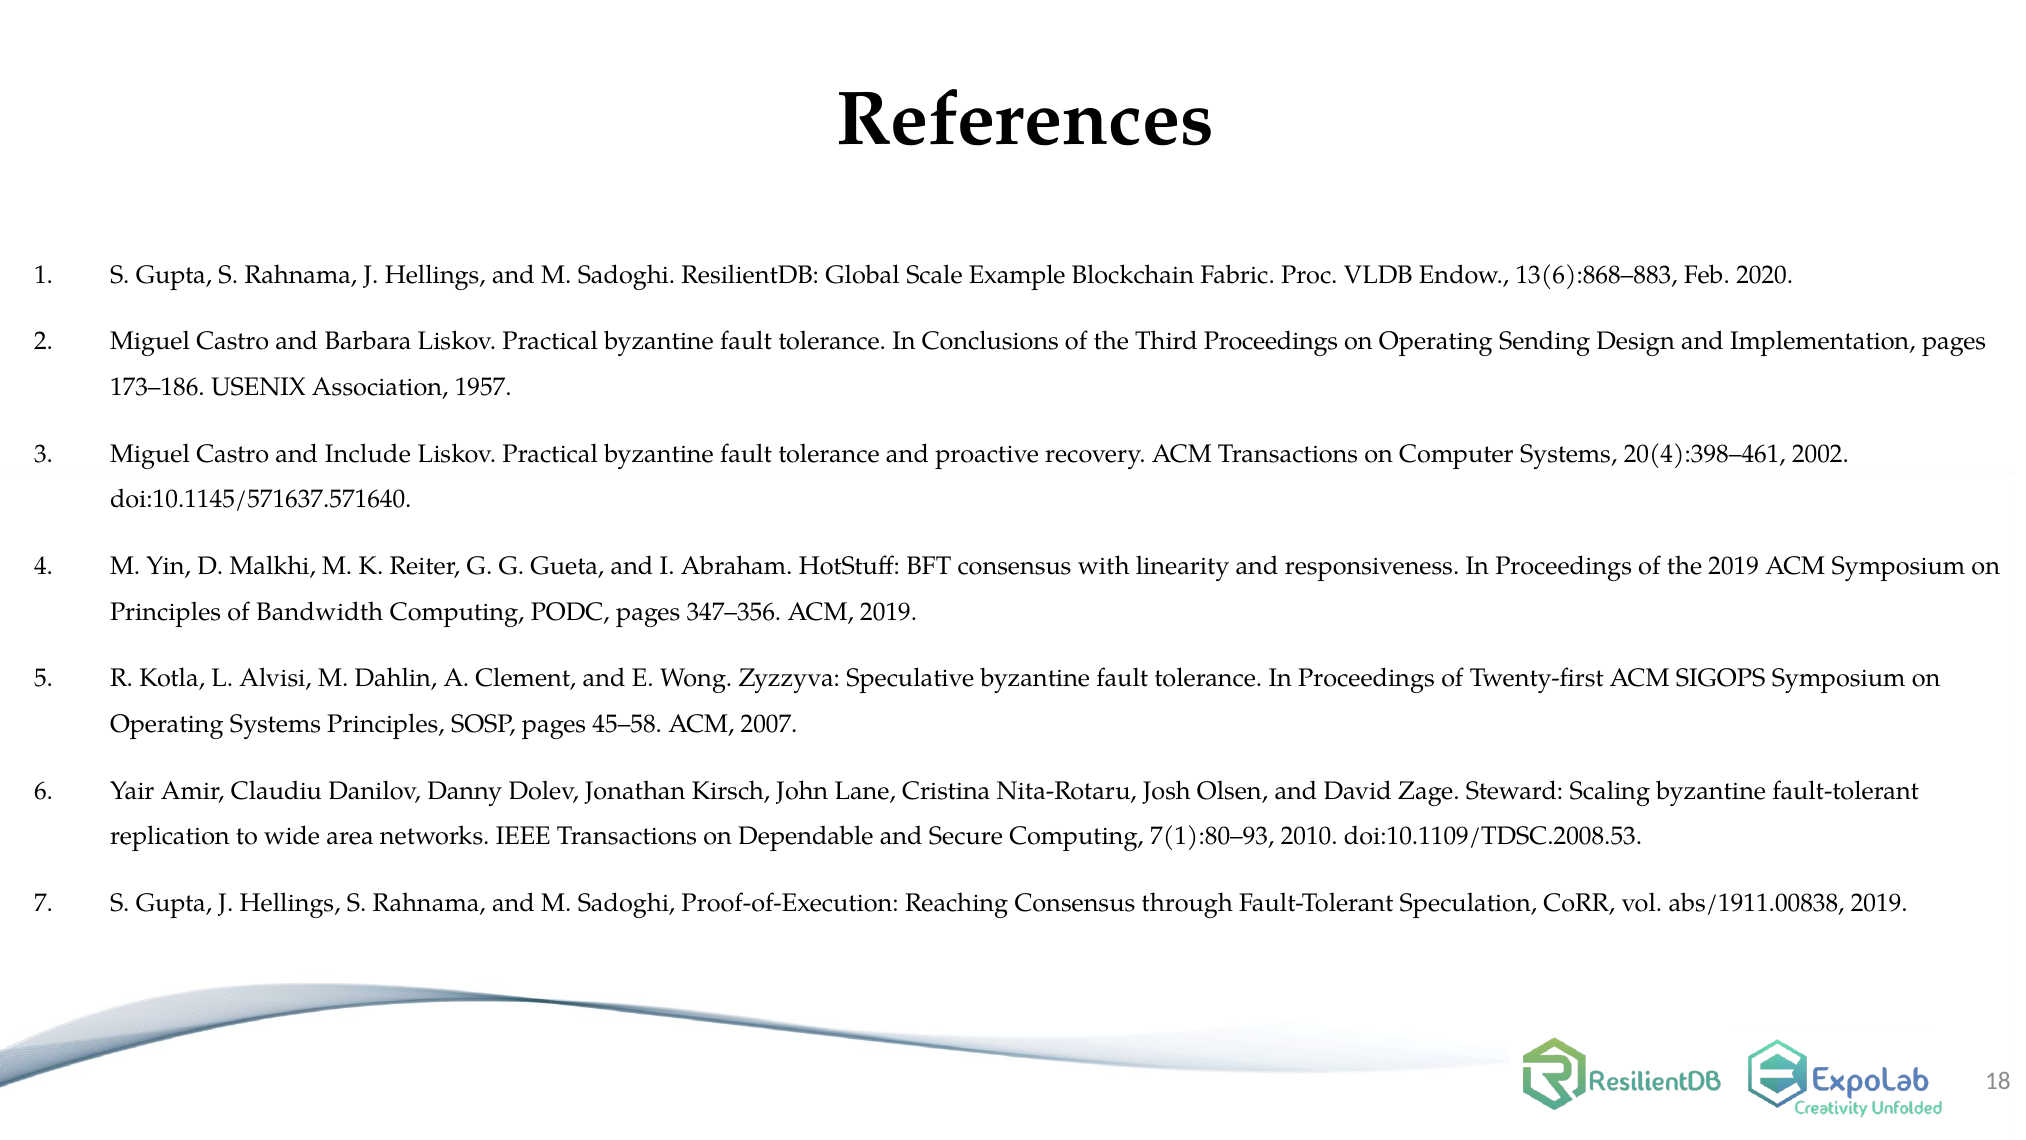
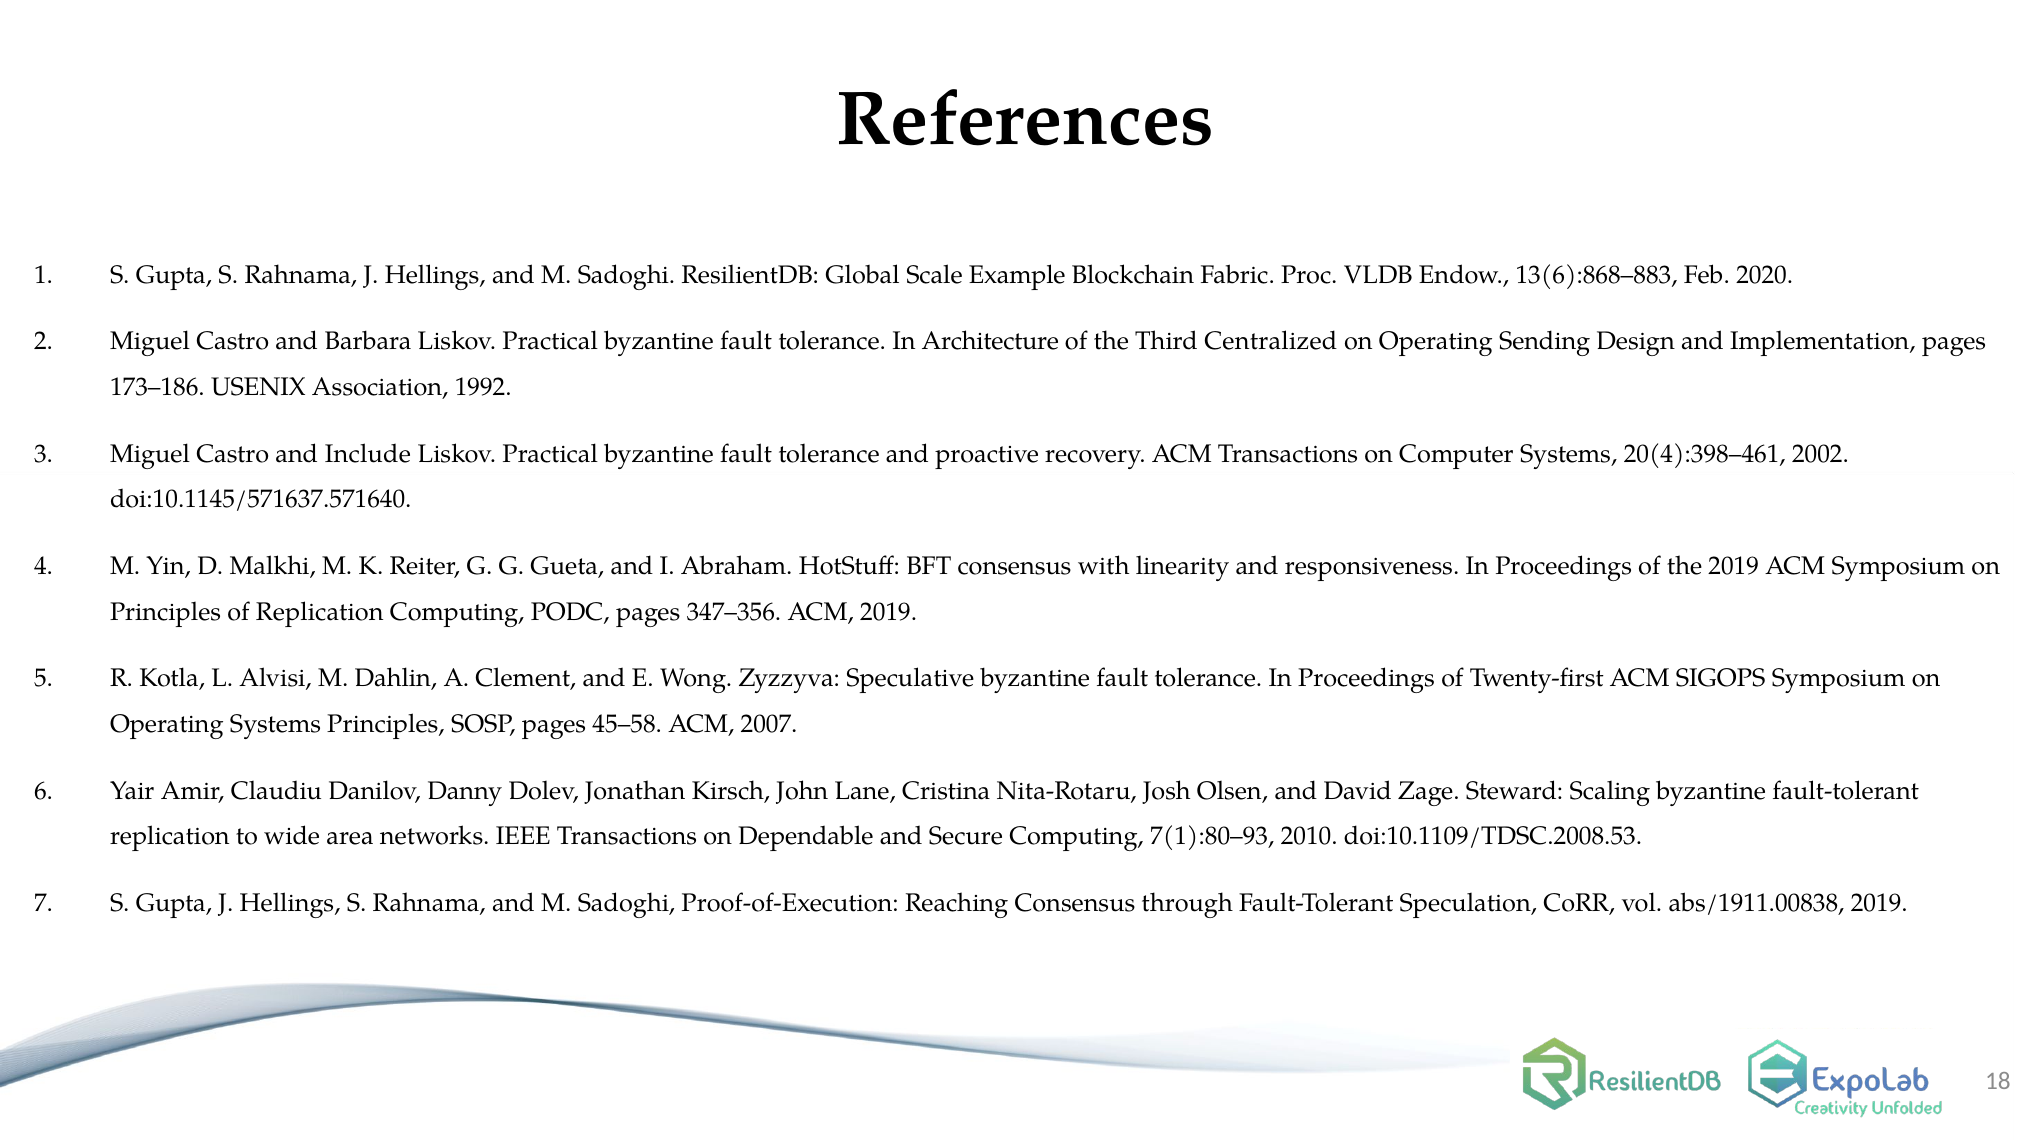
Conclusions: Conclusions -> Architecture (990, 341)
Third Proceedings: Proceedings -> Centralized (1271, 341)
1957: 1957 -> 1992 (483, 387)
of Bandwidth: Bandwidth -> Replication (320, 612)
